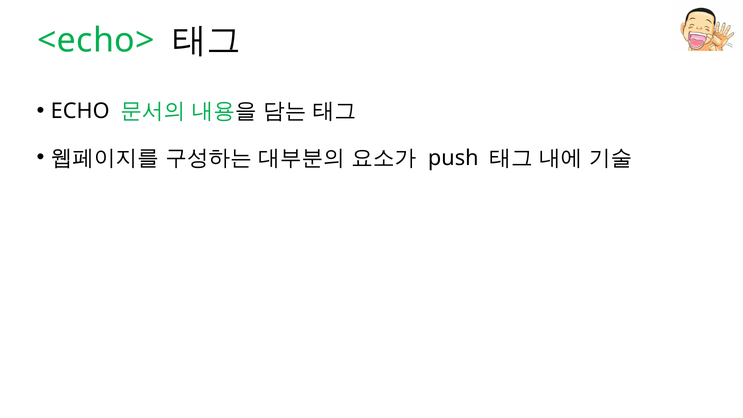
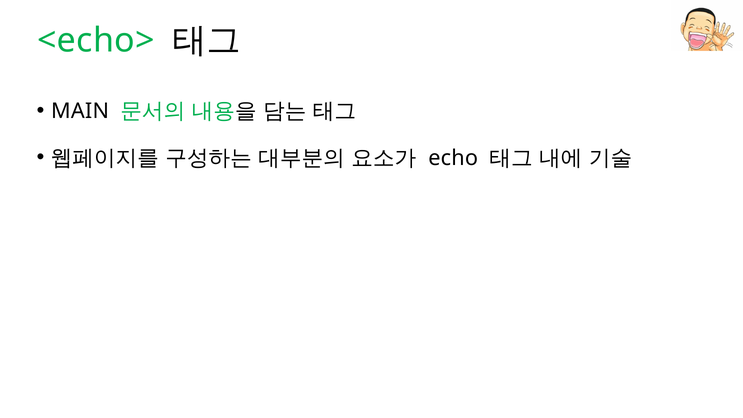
ECHO: ECHO -> MAIN (80, 111)
push: push -> echo (453, 158)
